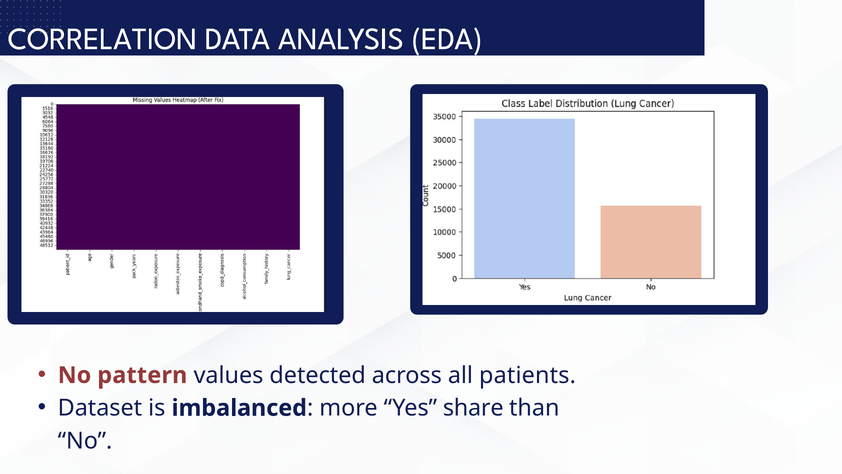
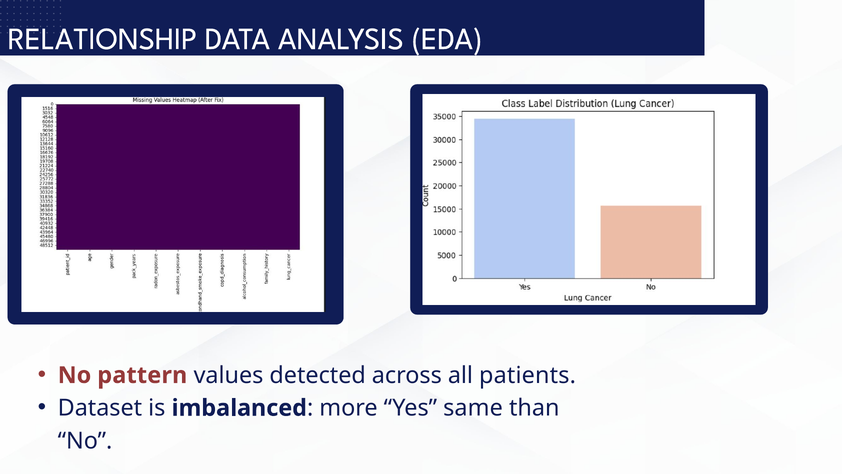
CORRELATION: CORRELATION -> RELATIONSHIP (102, 39)
share: share -> same (473, 408)
